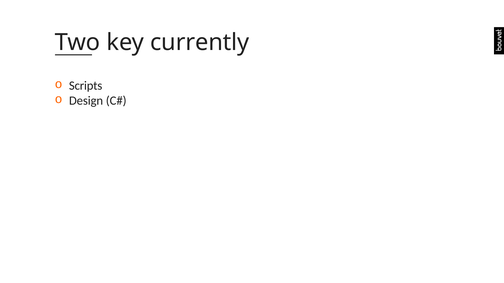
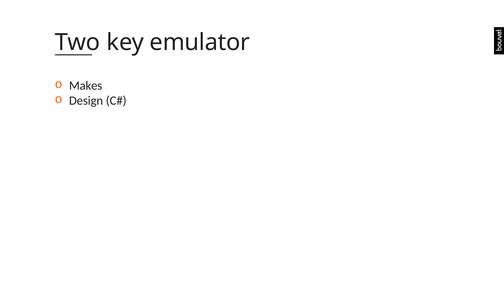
currently: currently -> emulator (200, 42)
Scripts: Scripts -> Makes (86, 86)
